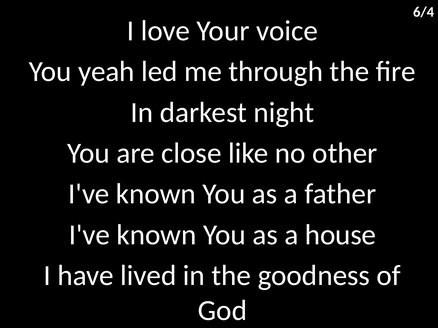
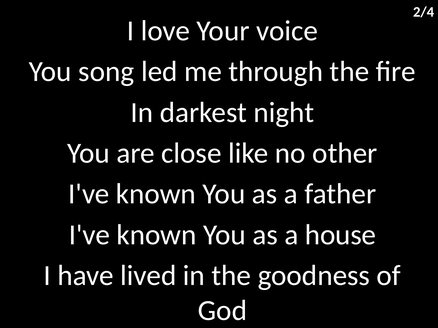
6/4: 6/4 -> 2/4 (424, 12)
yeah: yeah -> song (106, 72)
